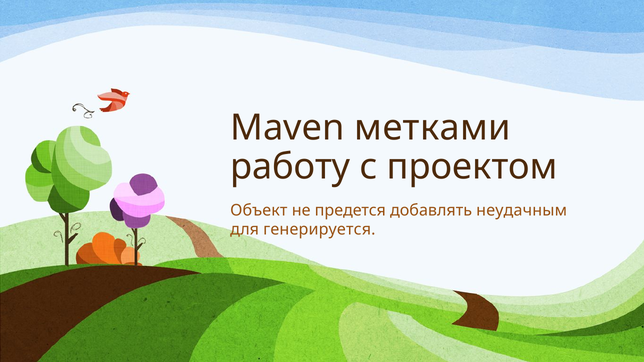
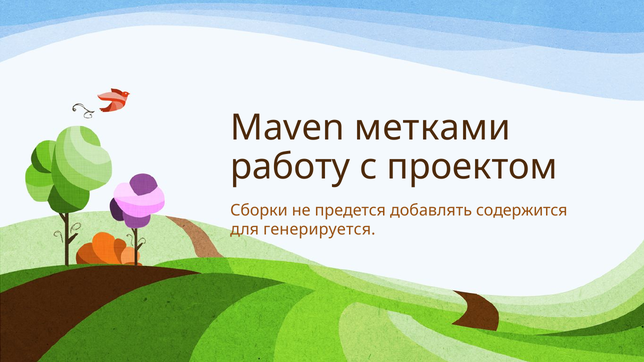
Объект: Объект -> Сборки (259, 210)
неудачным: неудачным -> содержится (522, 210)
